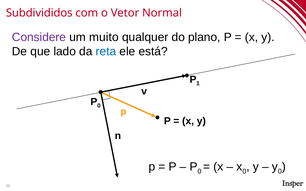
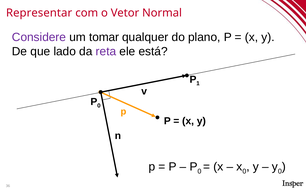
Subdivididos: Subdivididos -> Representar (39, 13)
muito: muito -> tomar (104, 37)
reta colour: blue -> purple (106, 51)
